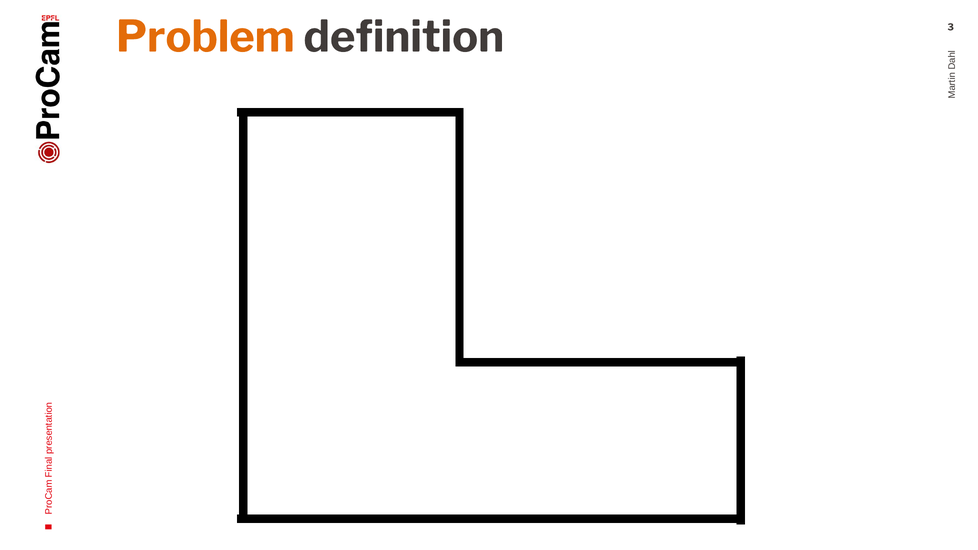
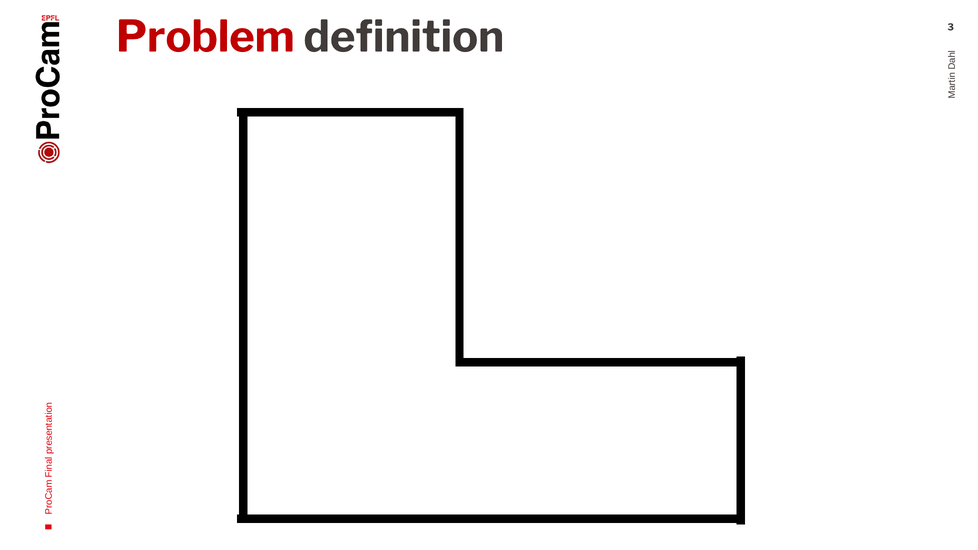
Problem colour: orange -> red (205, 37)
